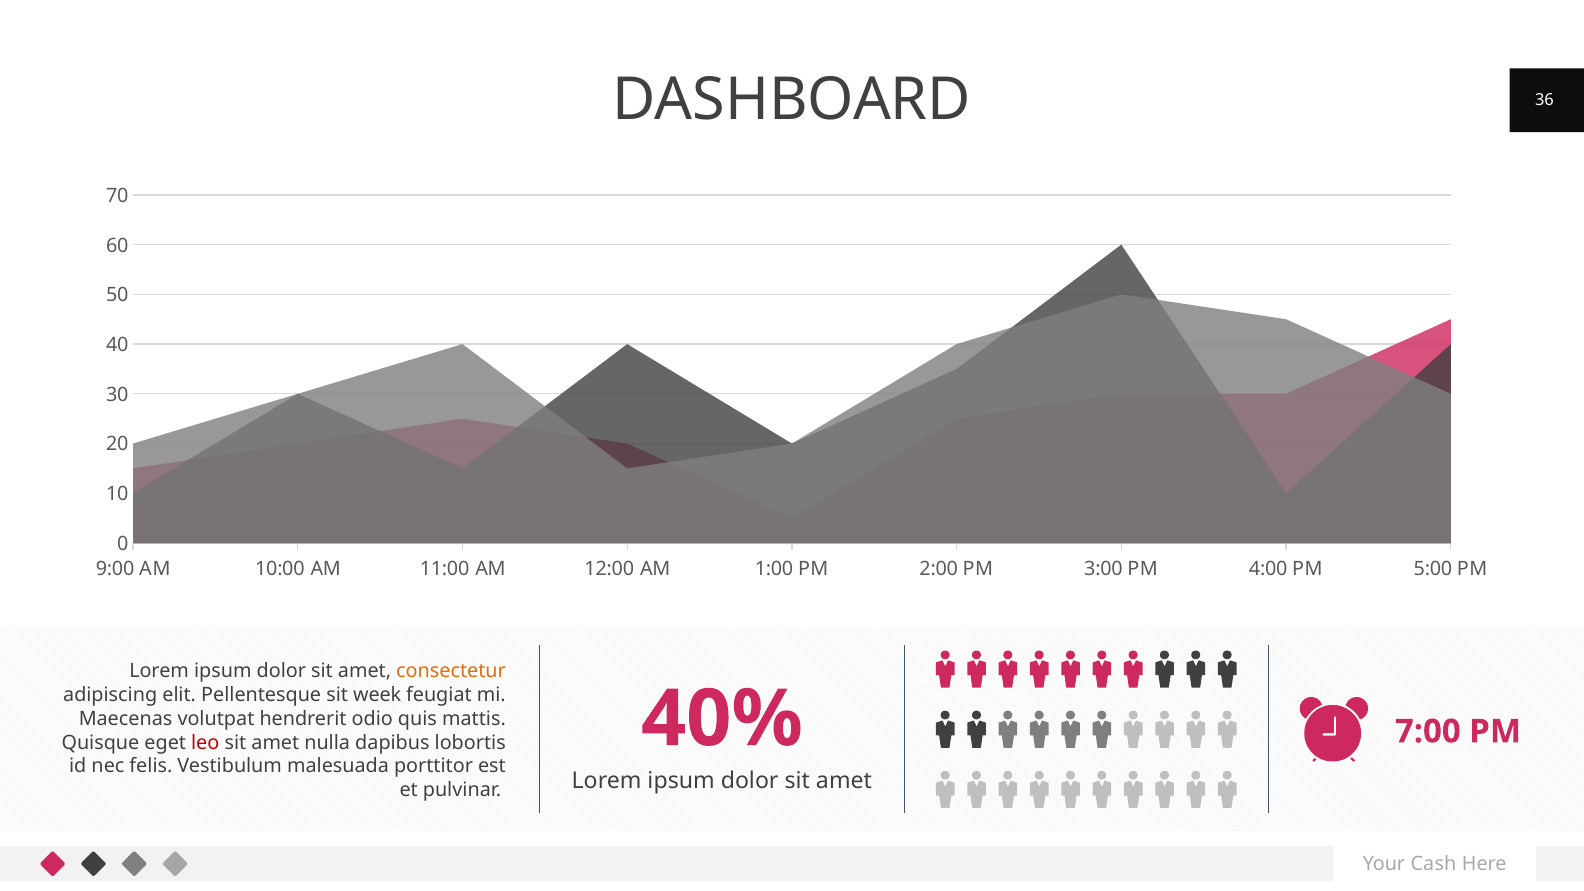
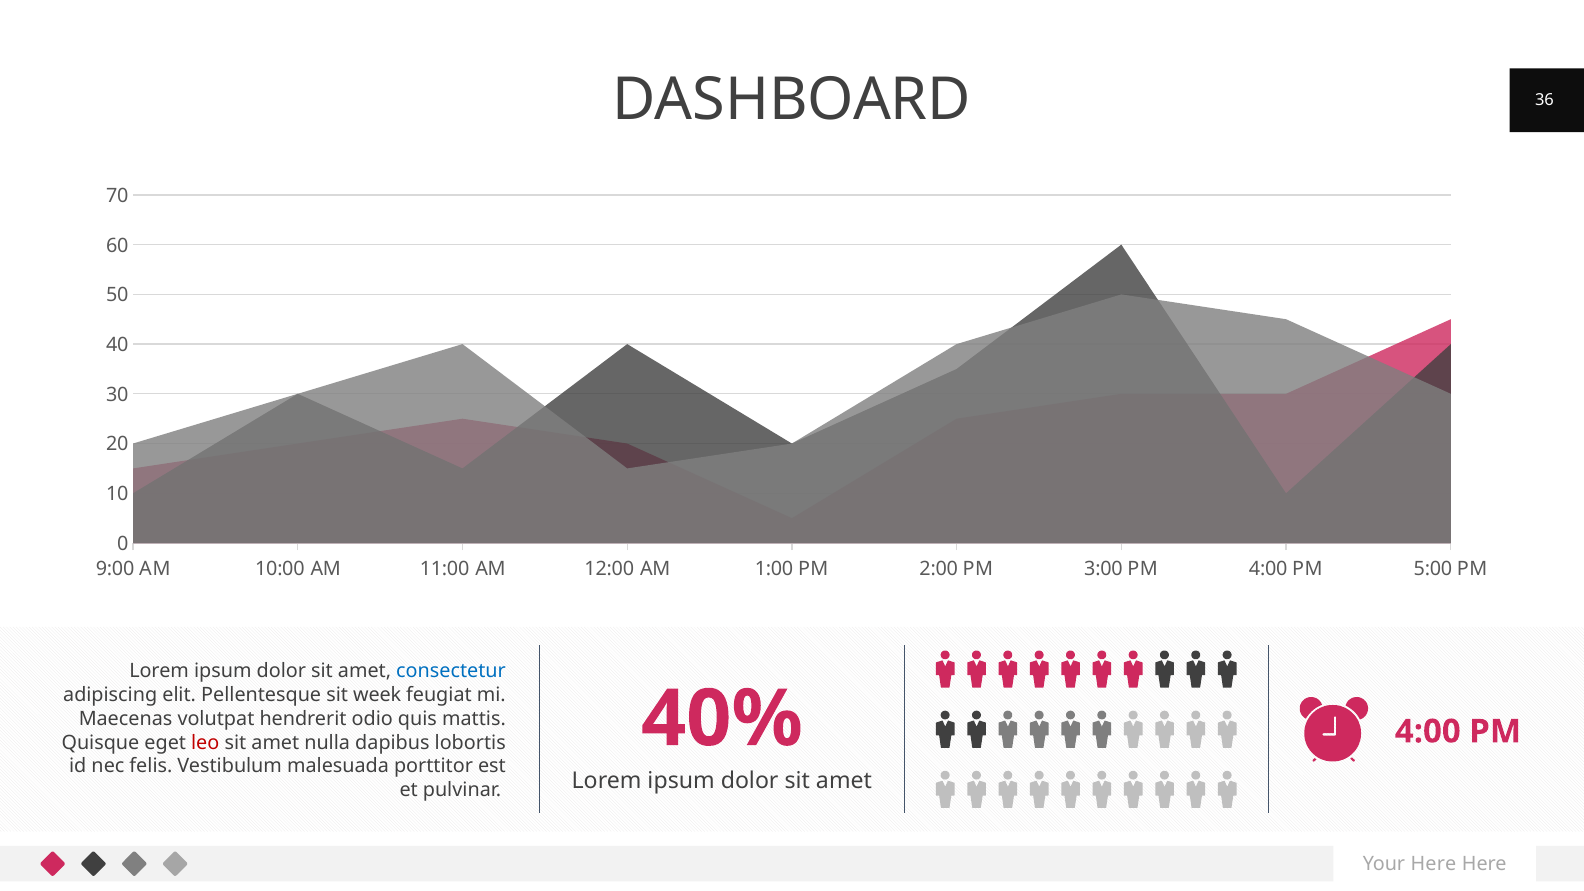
consectetur colour: orange -> blue (451, 671)
7:00: 7:00 -> 4:00 (1428, 732)
Your Cash: Cash -> Here (1433, 864)
